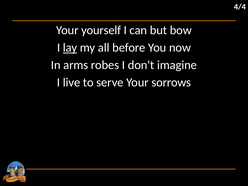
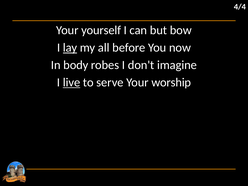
arms: arms -> body (76, 65)
live underline: none -> present (72, 82)
sorrows: sorrows -> worship (171, 82)
